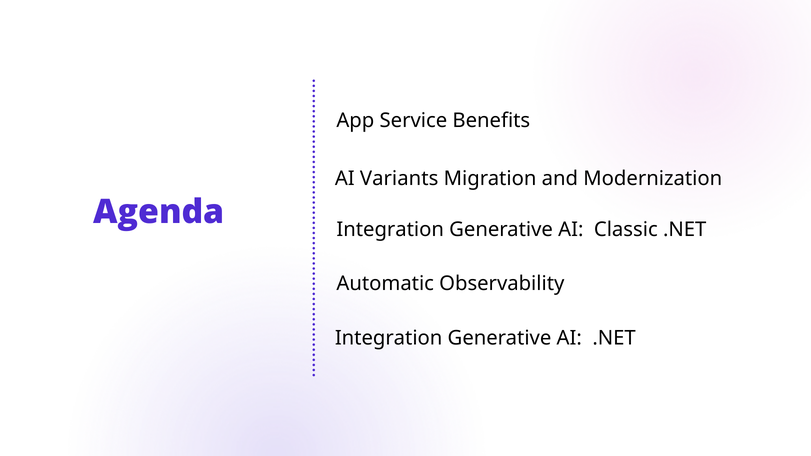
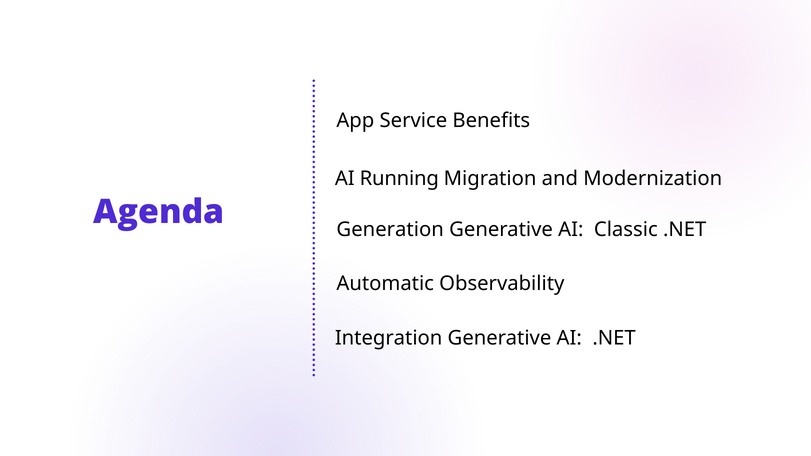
Variants: Variants -> Running (399, 179)
Integration: Integration -> Generation (390, 229)
